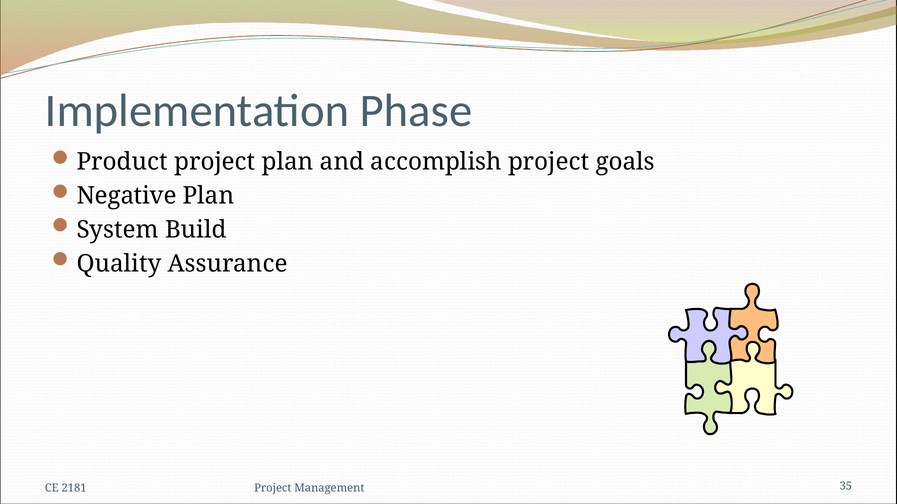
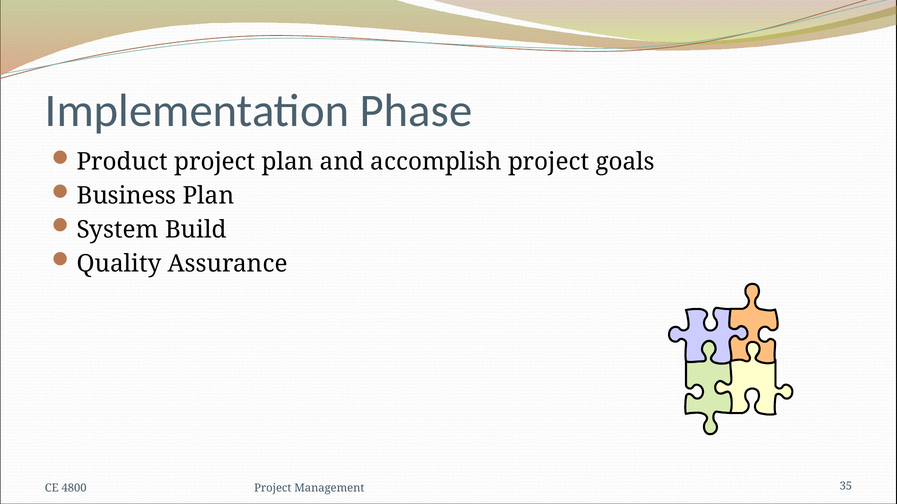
Negative: Negative -> Business (127, 196)
2181: 2181 -> 4800 (74, 489)
